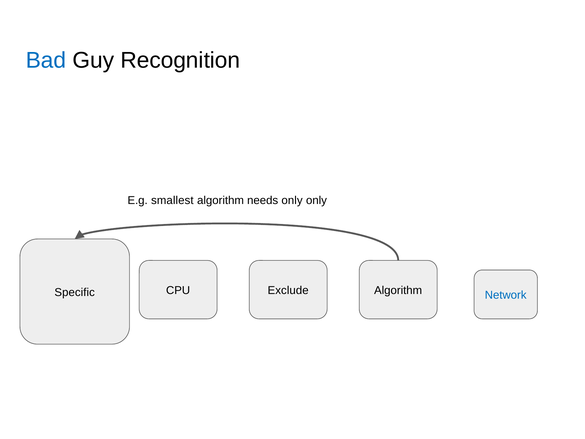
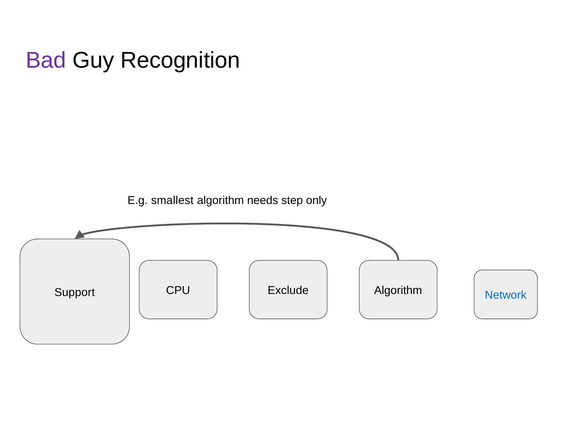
Bad colour: blue -> purple (46, 60)
needs only: only -> step (292, 200)
Specific: Specific -> Support (75, 292)
